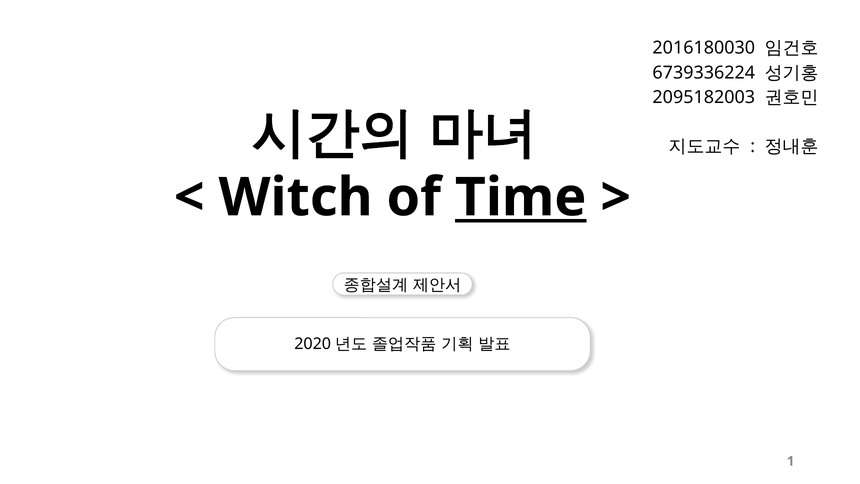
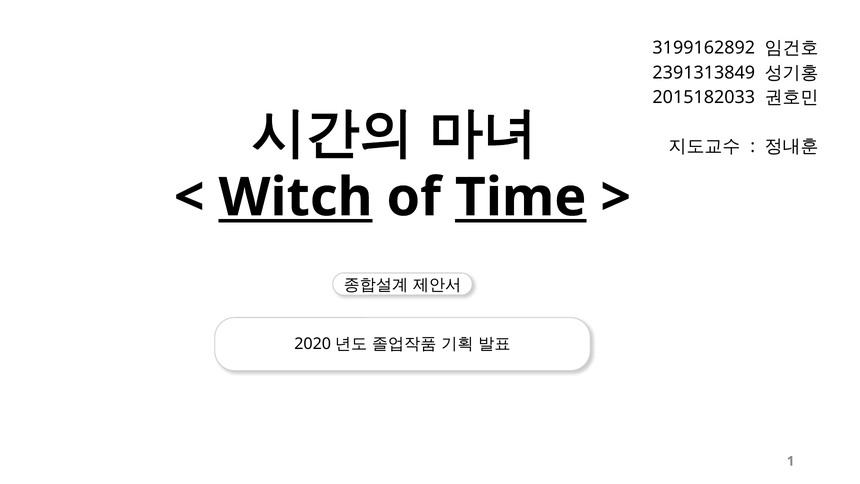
2016180030: 2016180030 -> 3199162892 (704, 48)
6739336224: 6739336224 -> 2391313849 (704, 73)
2095182003: 2095182003 -> 2015182033 (704, 97)
Witch underline: none -> present (296, 197)
